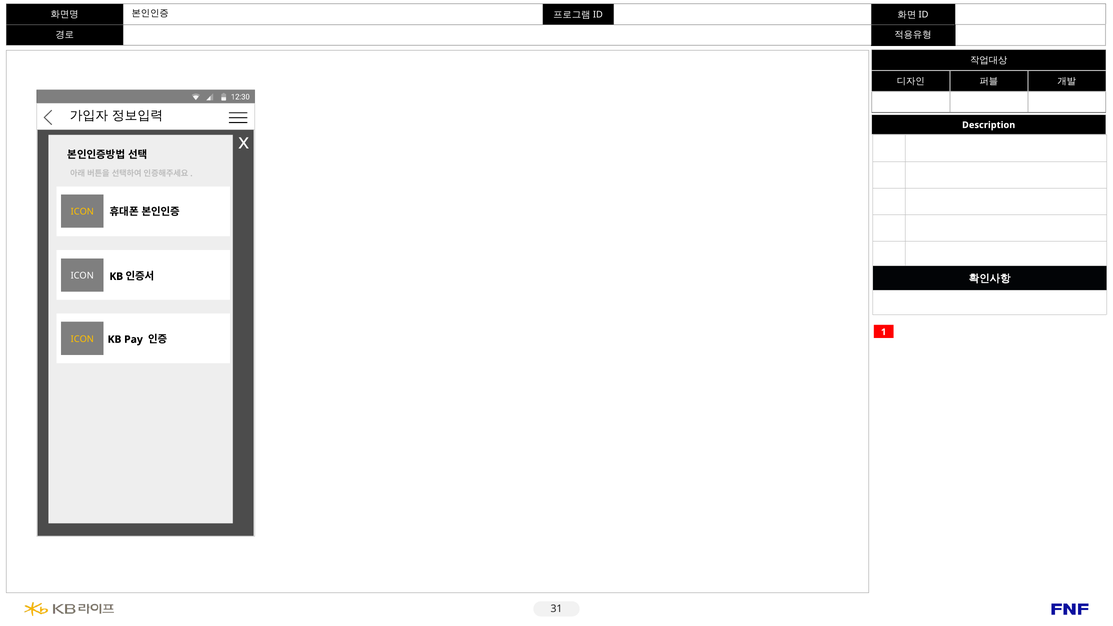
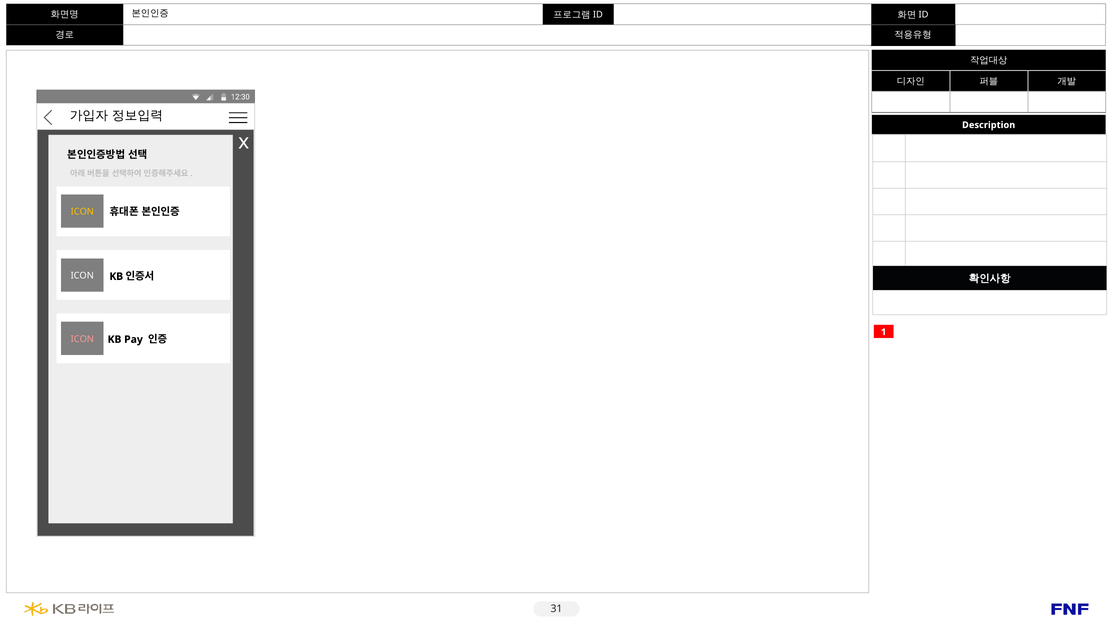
ICON colour: yellow -> pink (82, 339)
